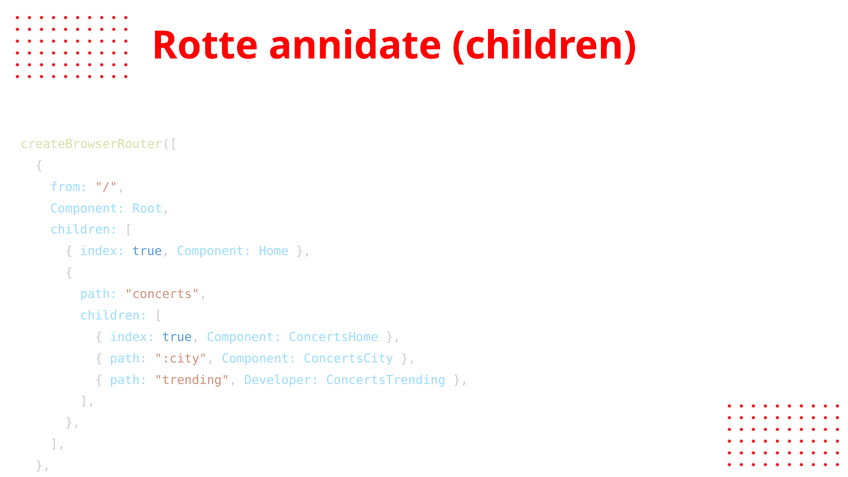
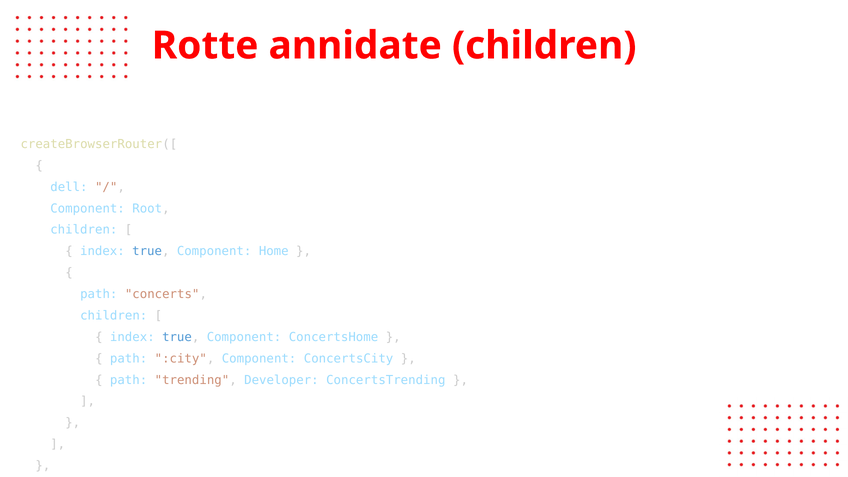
from: from -> dell (69, 187)
